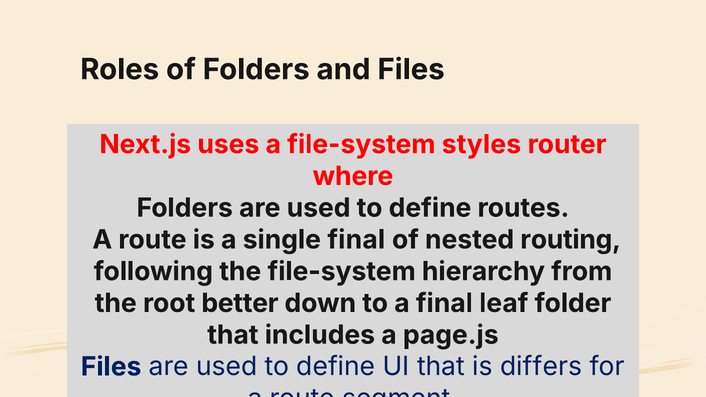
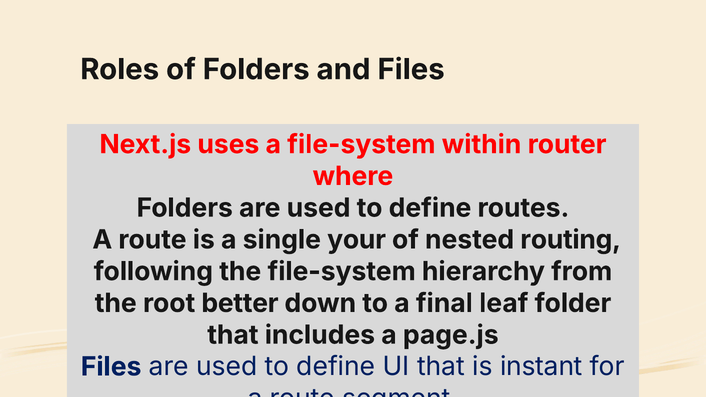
styles: styles -> within (482, 144)
single final: final -> your (357, 240)
differs: differs -> instant (541, 367)
